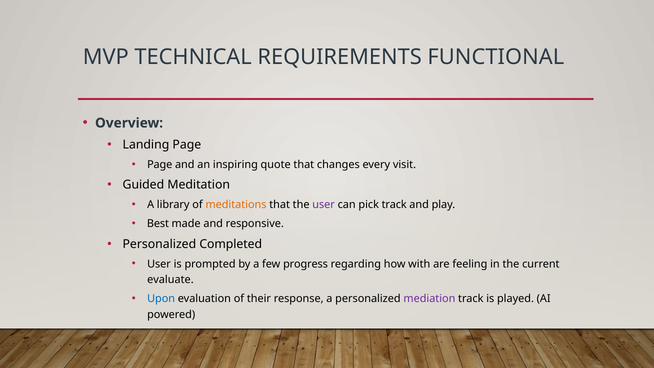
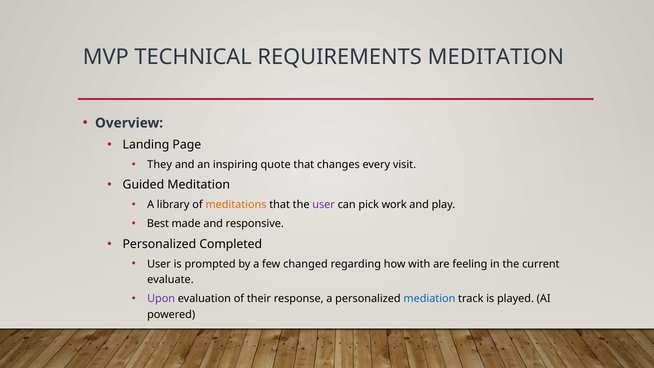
REQUIREMENTS FUNCTIONAL: FUNCTIONAL -> MEDITATION (496, 57)
Page: Page -> They (160, 165)
pick track: track -> work (394, 205)
progress: progress -> changed (305, 264)
Upon colour: blue -> purple (161, 299)
mediation colour: purple -> blue (429, 299)
